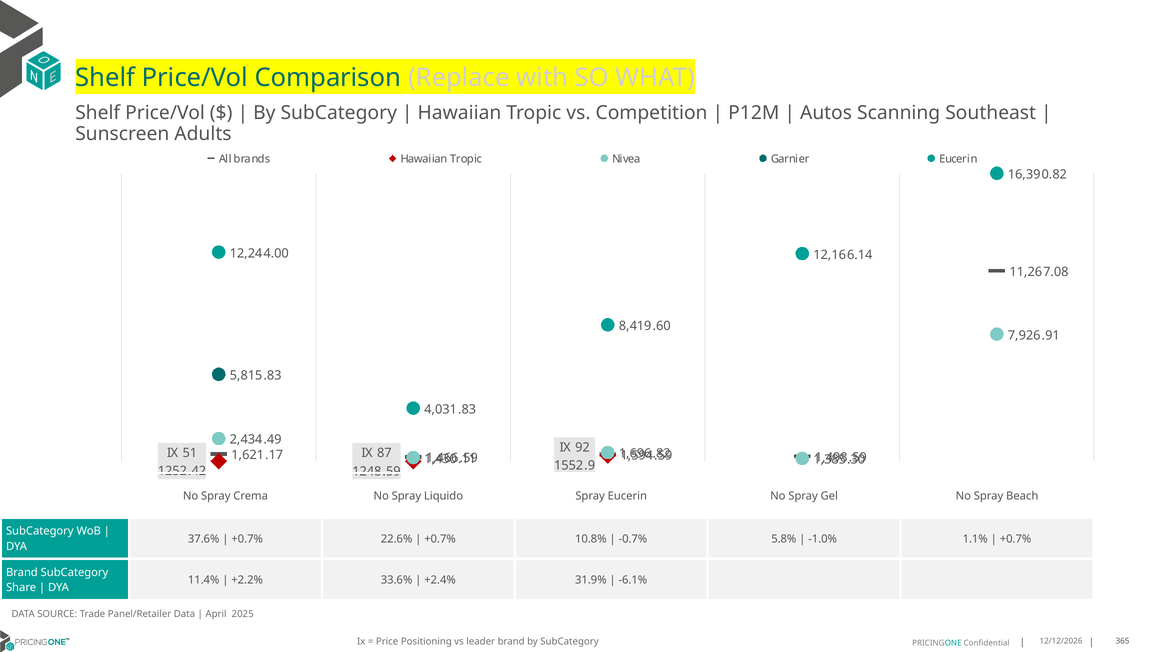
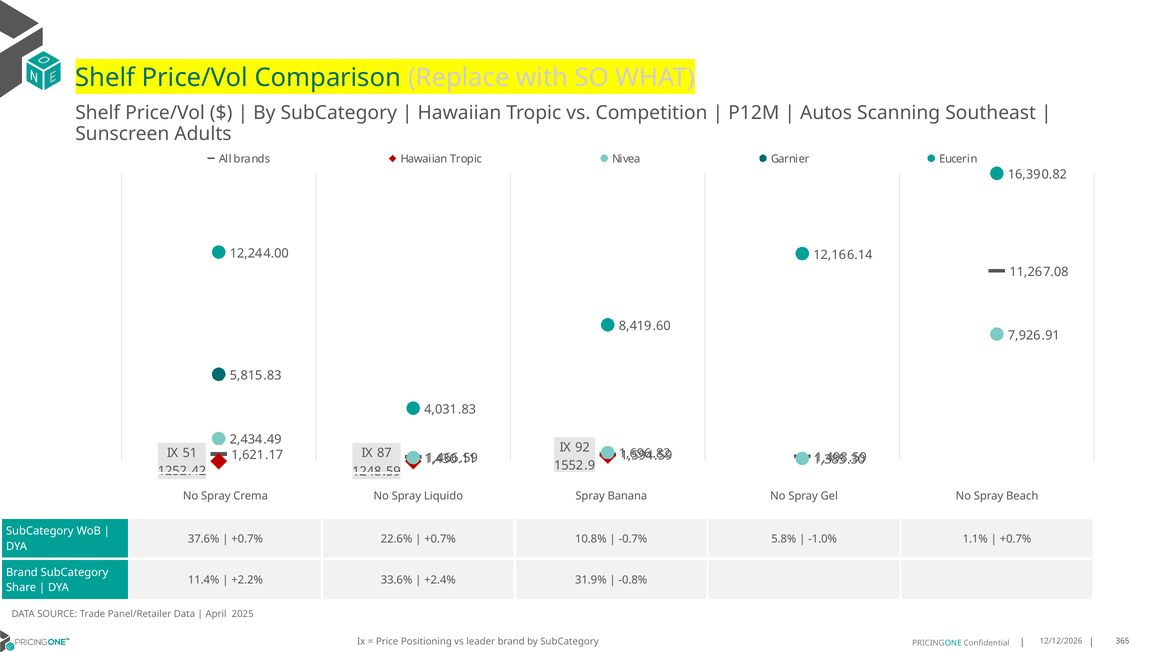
Spray Eucerin: Eucerin -> Banana (627, 496)
-6.1%: -6.1% -> -0.8% (633, 579)
